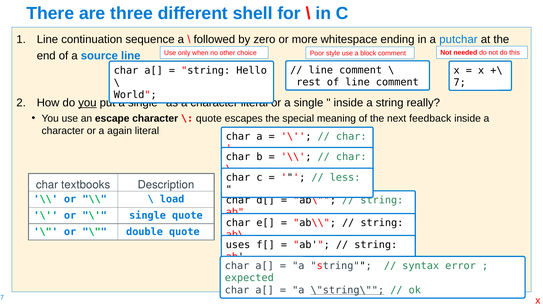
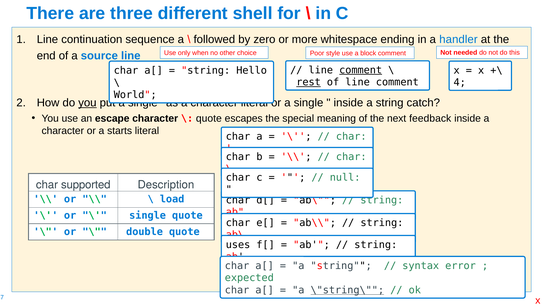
putchar: putchar -> handler (458, 40)
comment underline: none -> present (361, 70)
rest underline: none -> present (309, 82)
7: 7 -> 4 (460, 83)
really: really -> catch (423, 103)
again: again -> starts (120, 131)
less: less -> null (345, 178)
textbooks: textbooks -> supported (86, 185)
